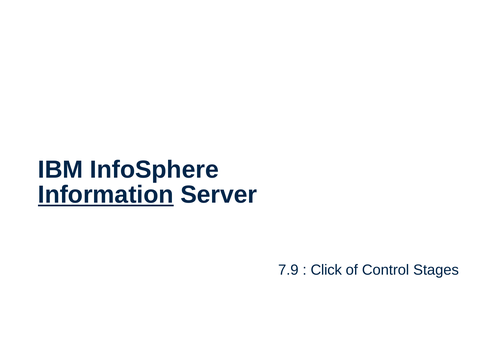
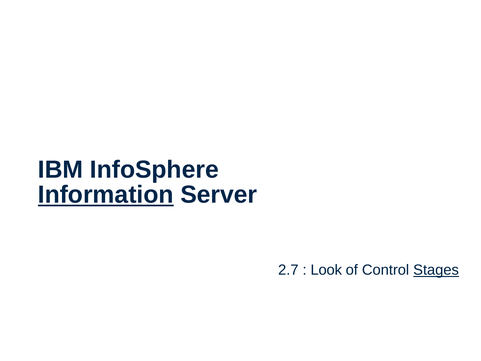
7.9: 7.9 -> 2.7 (288, 270)
Click: Click -> Look (326, 270)
Stages underline: none -> present (436, 270)
